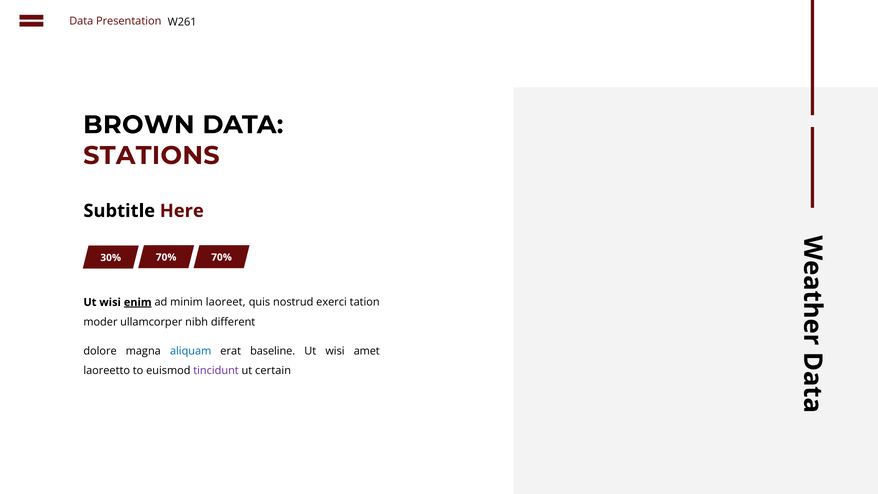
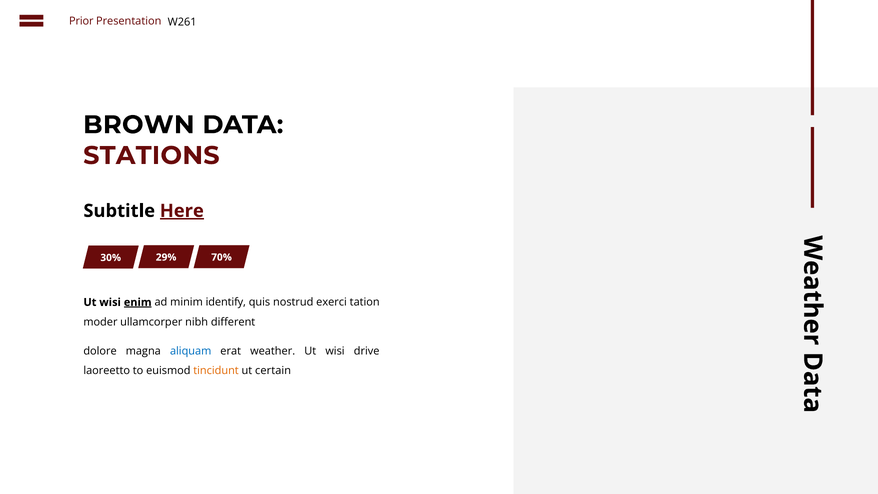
Data: Data -> Prior (81, 21)
Here underline: none -> present (182, 211)
30% 70%: 70% -> 29% (166, 257)
laoreet: laoreet -> identify (226, 302)
baseline: baseline -> weather (273, 351)
amet: amet -> drive (367, 351)
tincidunt colour: purple -> orange (216, 371)
